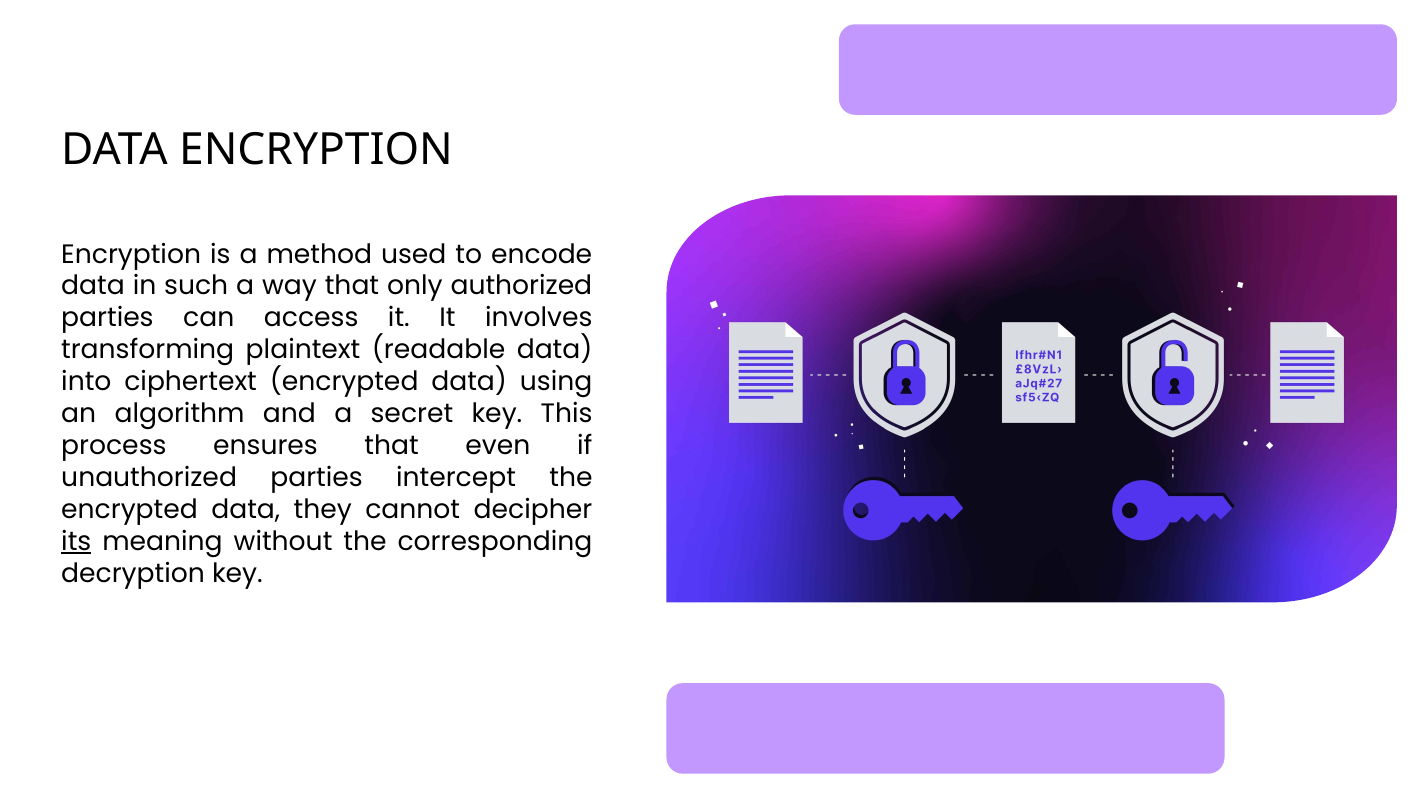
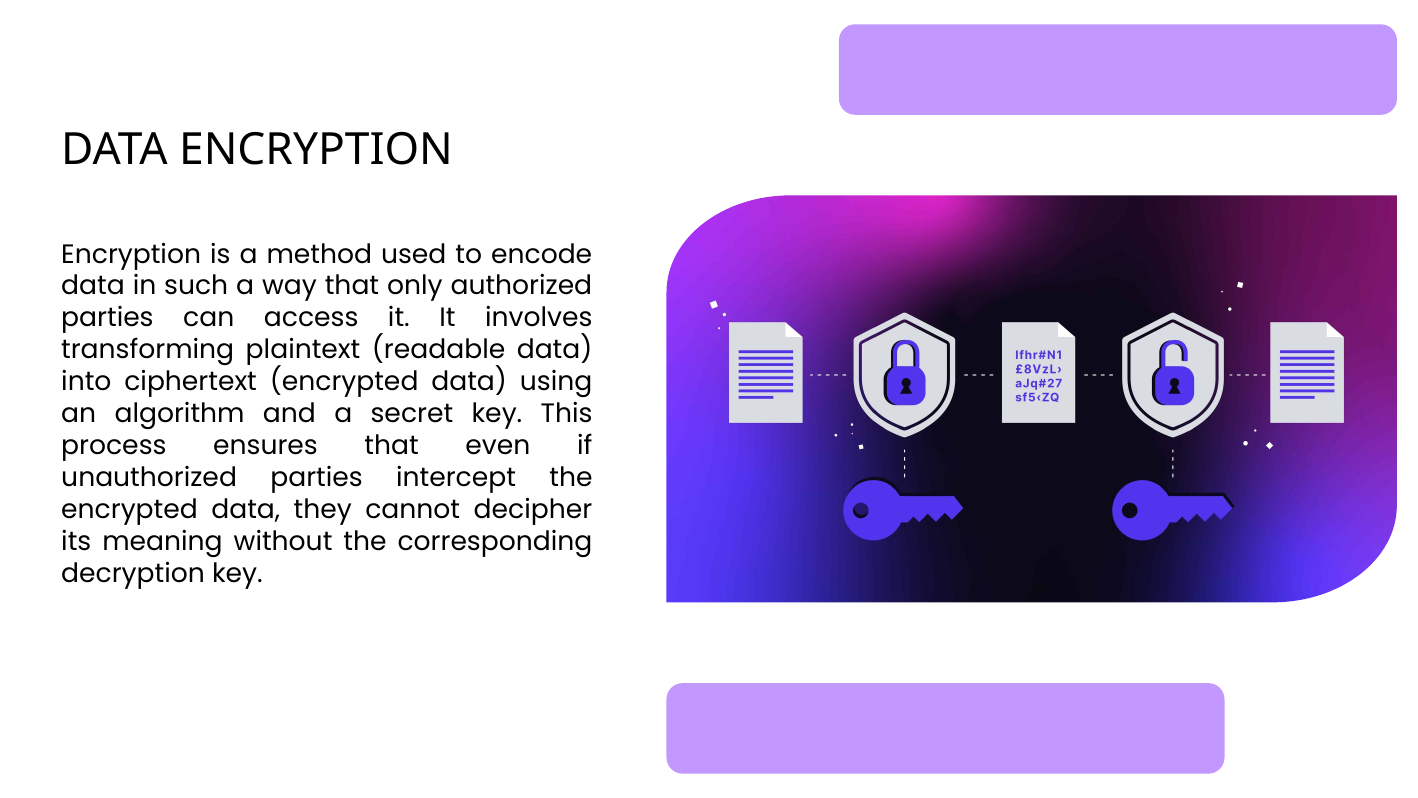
its underline: present -> none (76, 541)
